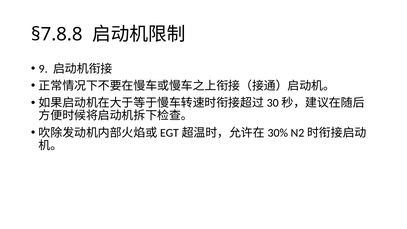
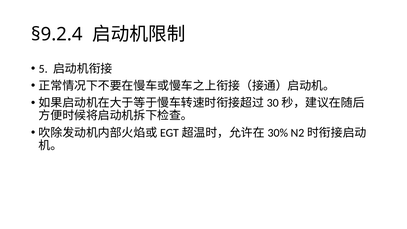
§7.8.8: §7.8.8 -> §9.2.4 (57, 34)
9: 9 -> 5 (43, 69)
